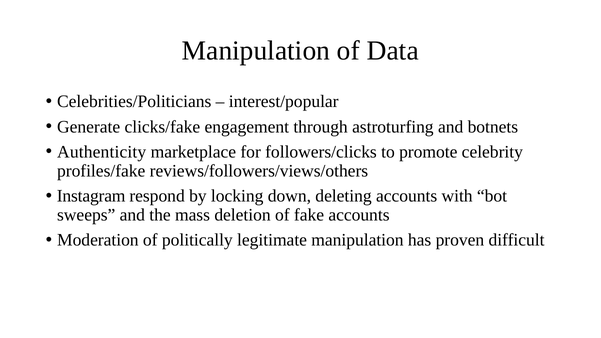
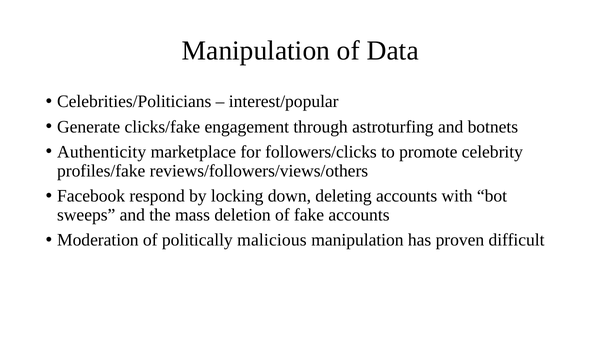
Instagram: Instagram -> Facebook (91, 196)
legitimate: legitimate -> malicious (272, 240)
